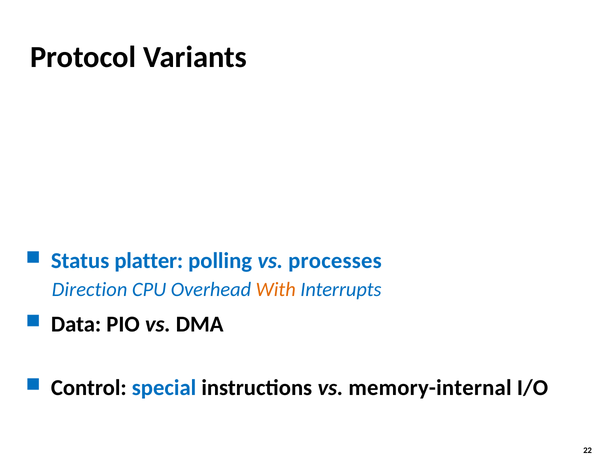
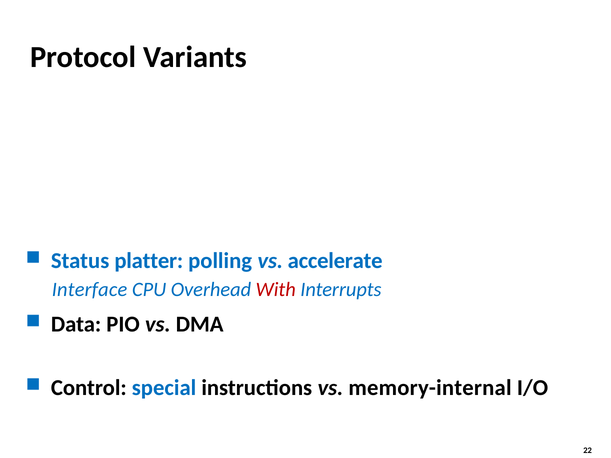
processes: processes -> accelerate (335, 261)
Direction: Direction -> Interface (90, 290)
With colour: orange -> red (276, 290)
